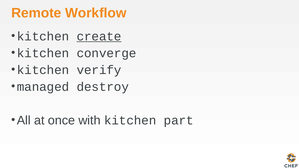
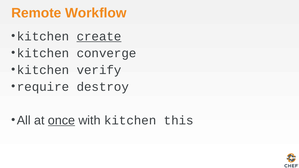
managed: managed -> require (43, 87)
once underline: none -> present (61, 120)
part: part -> this (179, 120)
